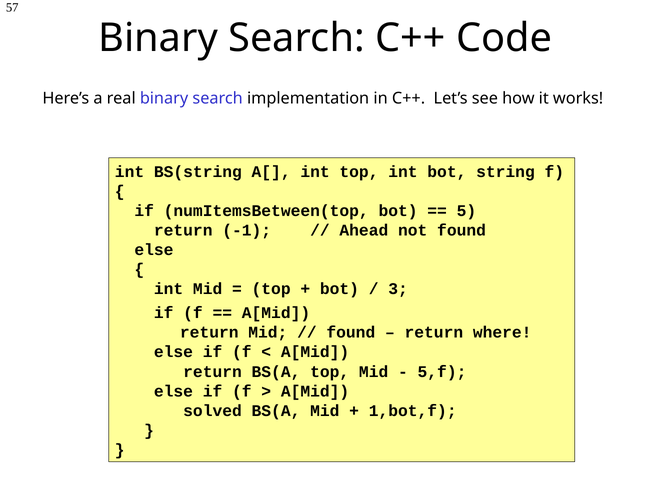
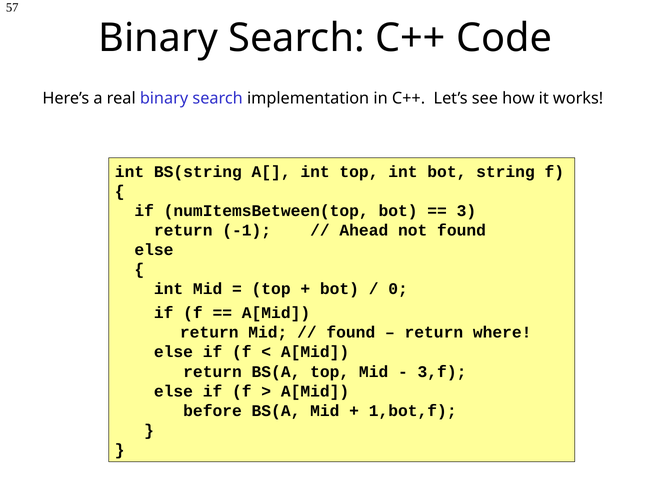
5: 5 -> 3 (466, 210)
3: 3 -> 0 (398, 289)
5,f: 5,f -> 3,f (442, 371)
solved: solved -> before (213, 410)
